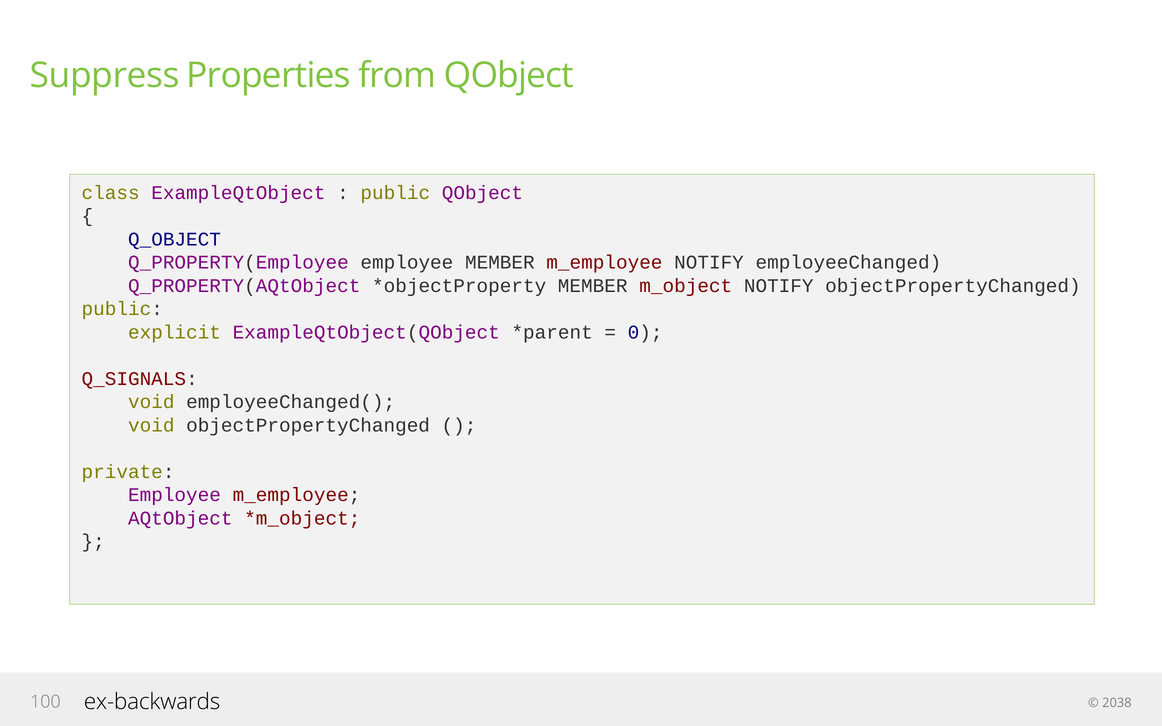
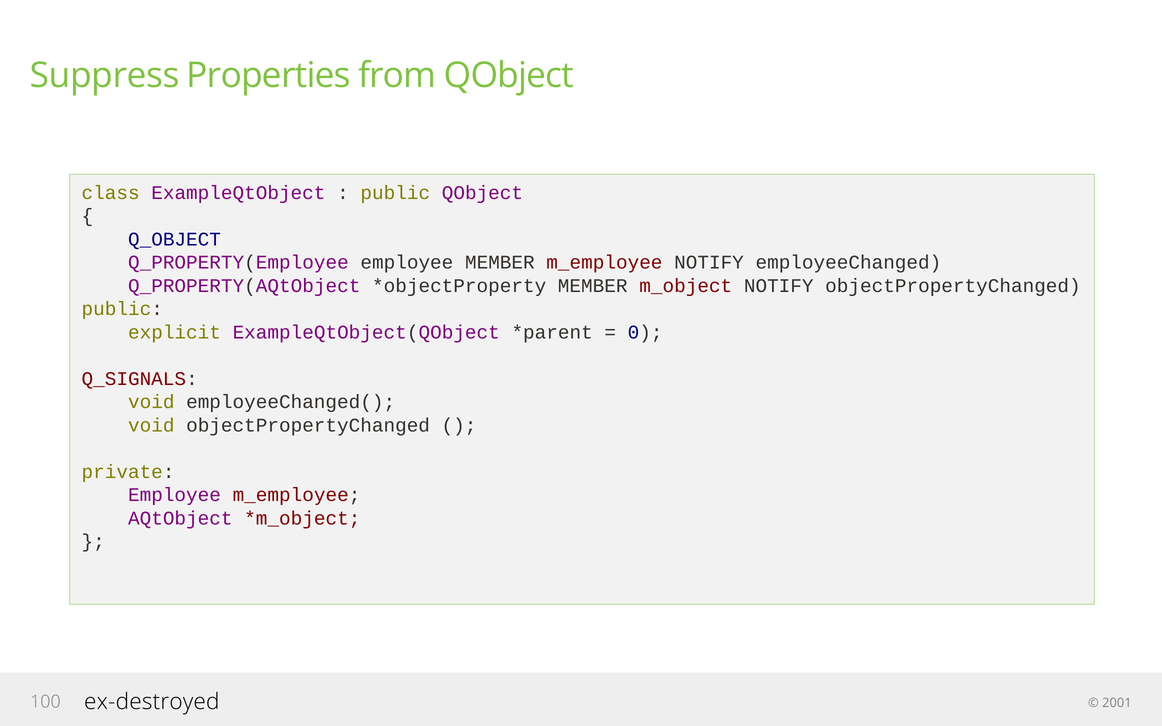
ex-backwards: ex-backwards -> ex-destroyed (152, 702)
2038: 2038 -> 2001 (1117, 703)
